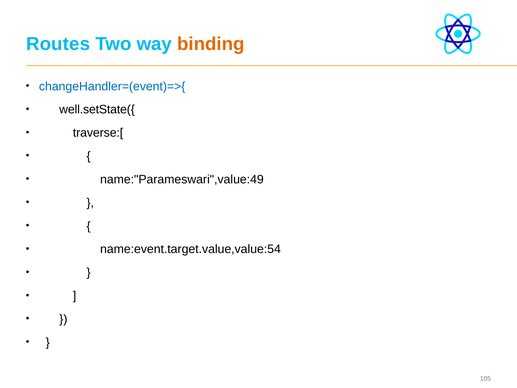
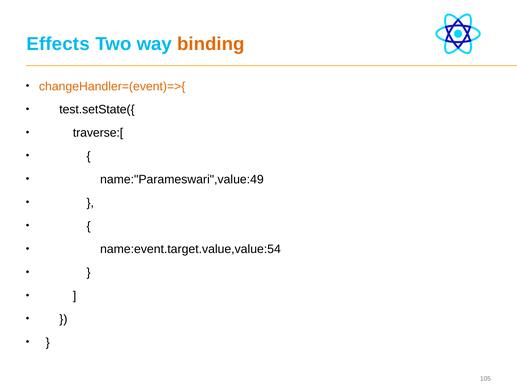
Routes: Routes -> Effects (58, 44)
changeHandler=(event)=>{ colour: blue -> orange (112, 86)
well.setState({: well.setState({ -> test.setState({ (97, 110)
